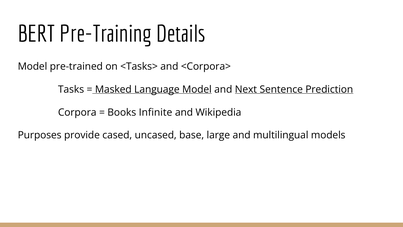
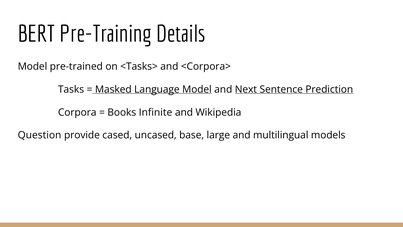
Purposes: Purposes -> Question (40, 135)
